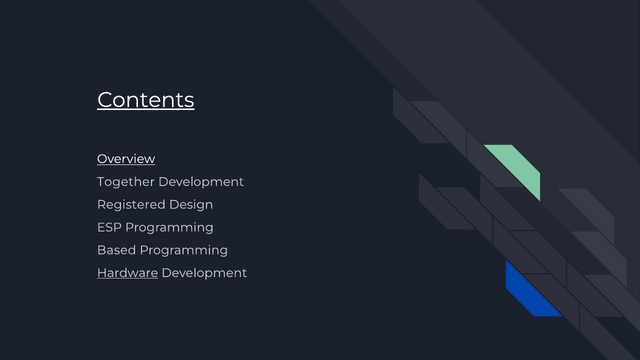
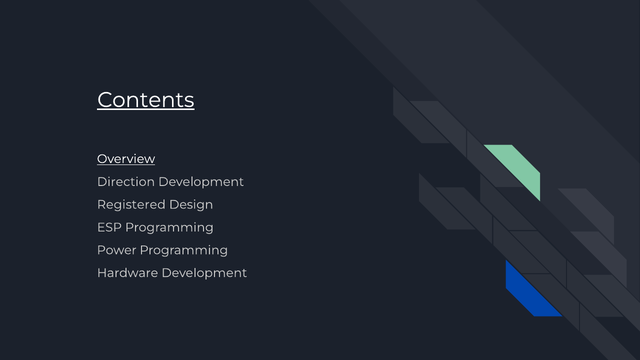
Together: Together -> Direction (126, 182)
Based: Based -> Power (117, 250)
Hardware underline: present -> none (128, 273)
